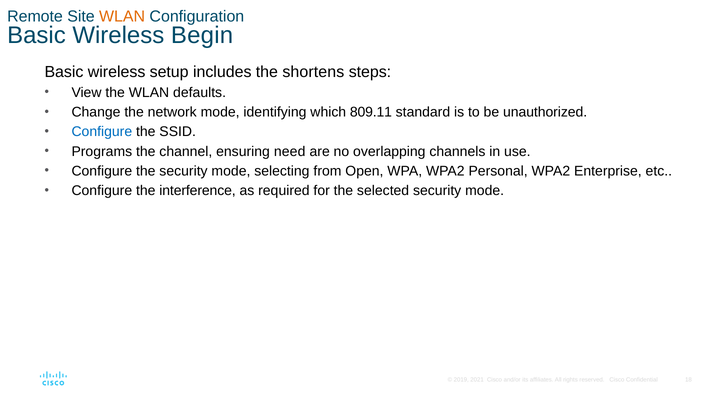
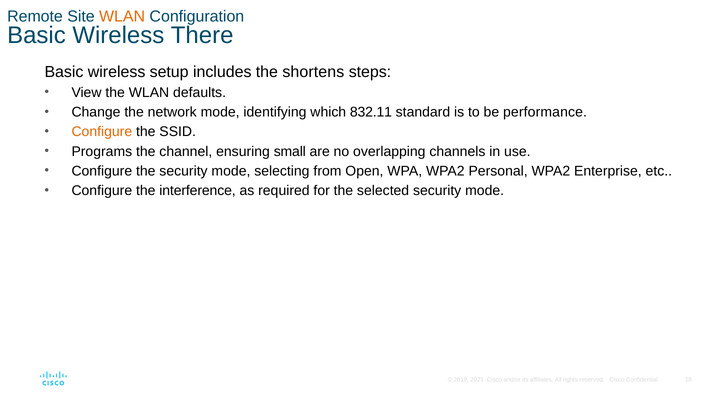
Begin: Begin -> There (202, 35)
809.11: 809.11 -> 832.11 (371, 112)
unauthorized: unauthorized -> performance (545, 112)
Configure colour: blue -> orange (102, 132)
need: need -> small (290, 151)
